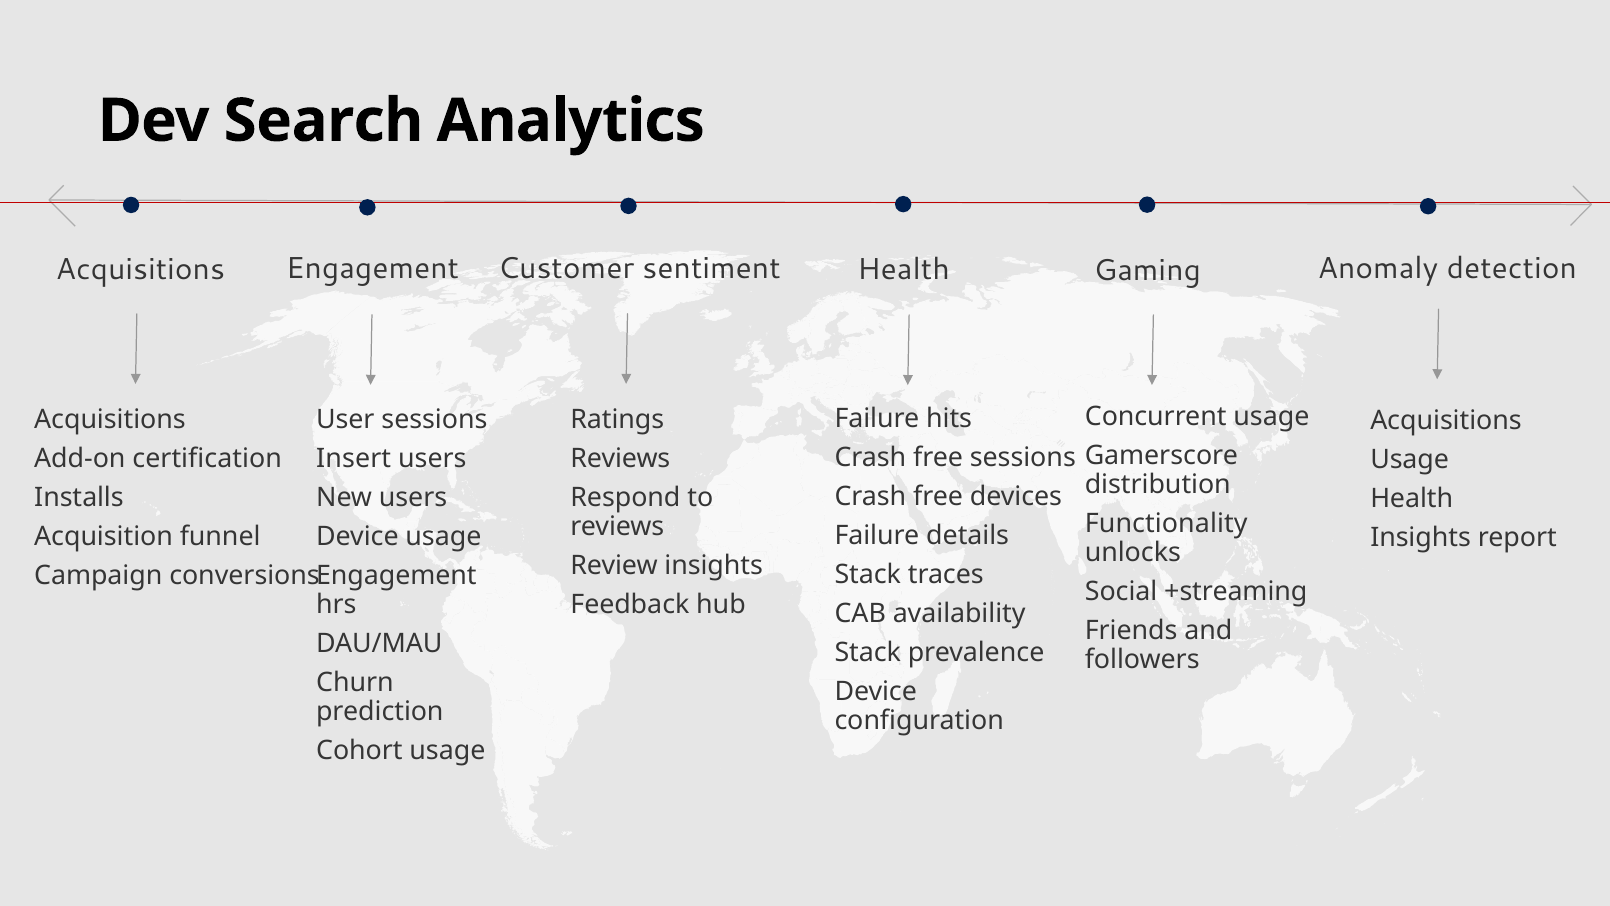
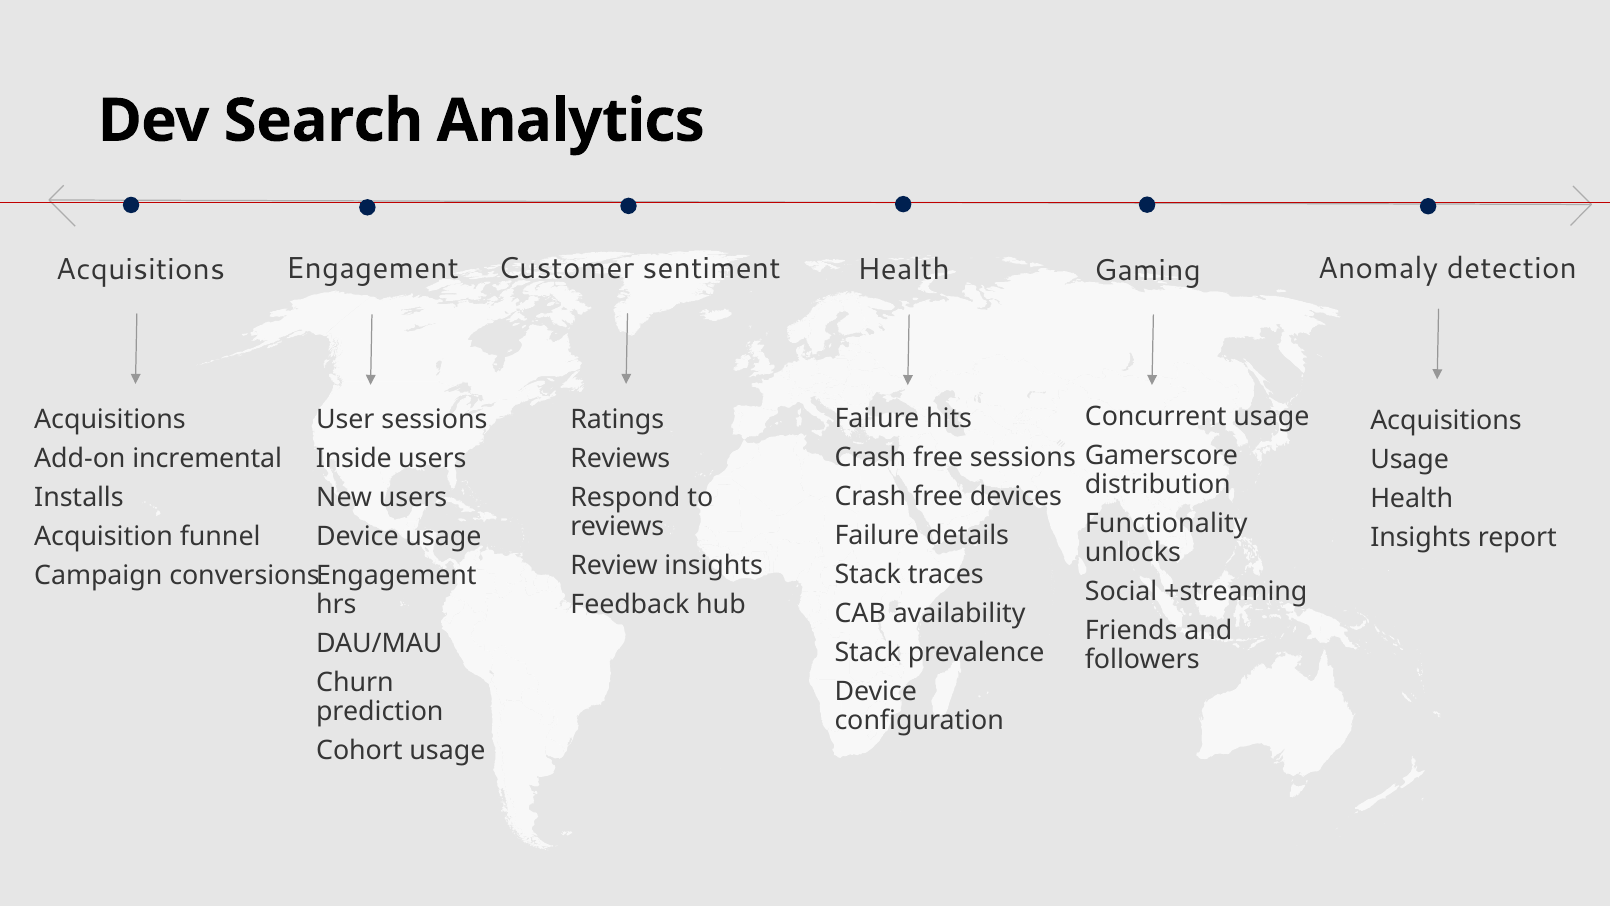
certification: certification -> incremental (207, 459)
Insert: Insert -> Inside (354, 459)
